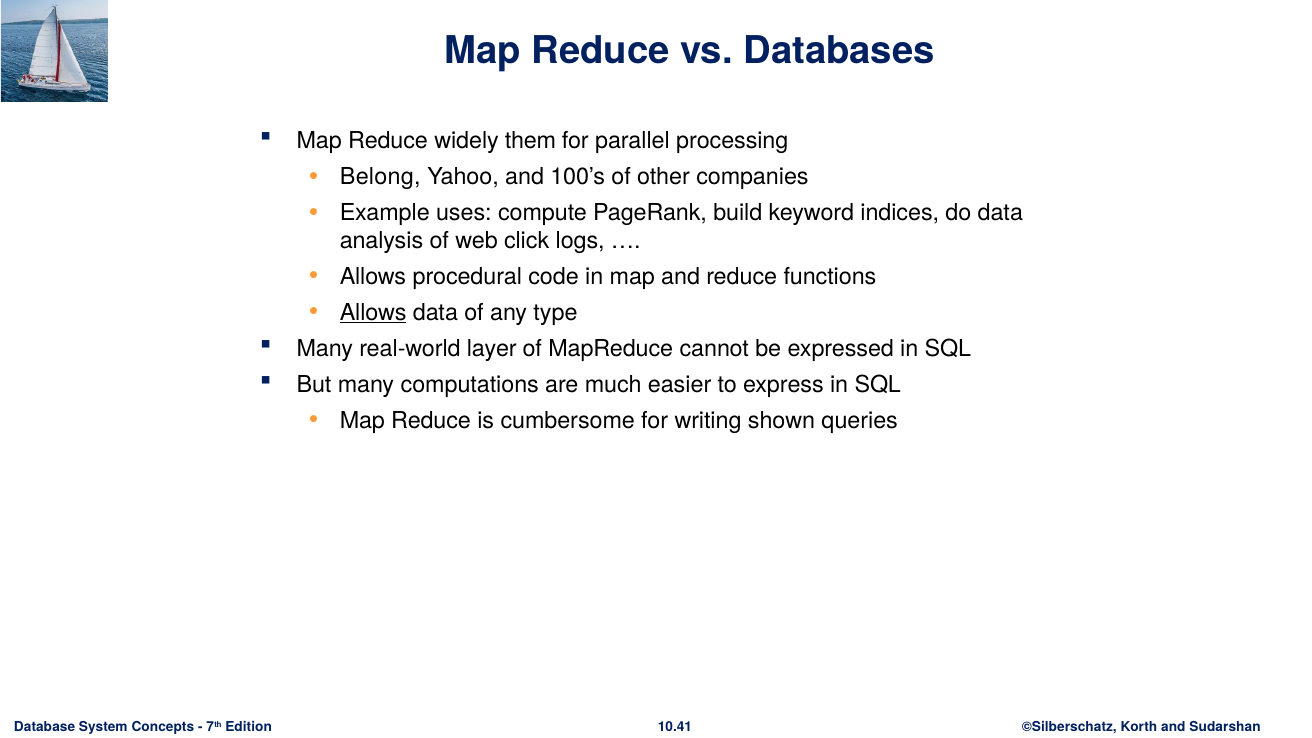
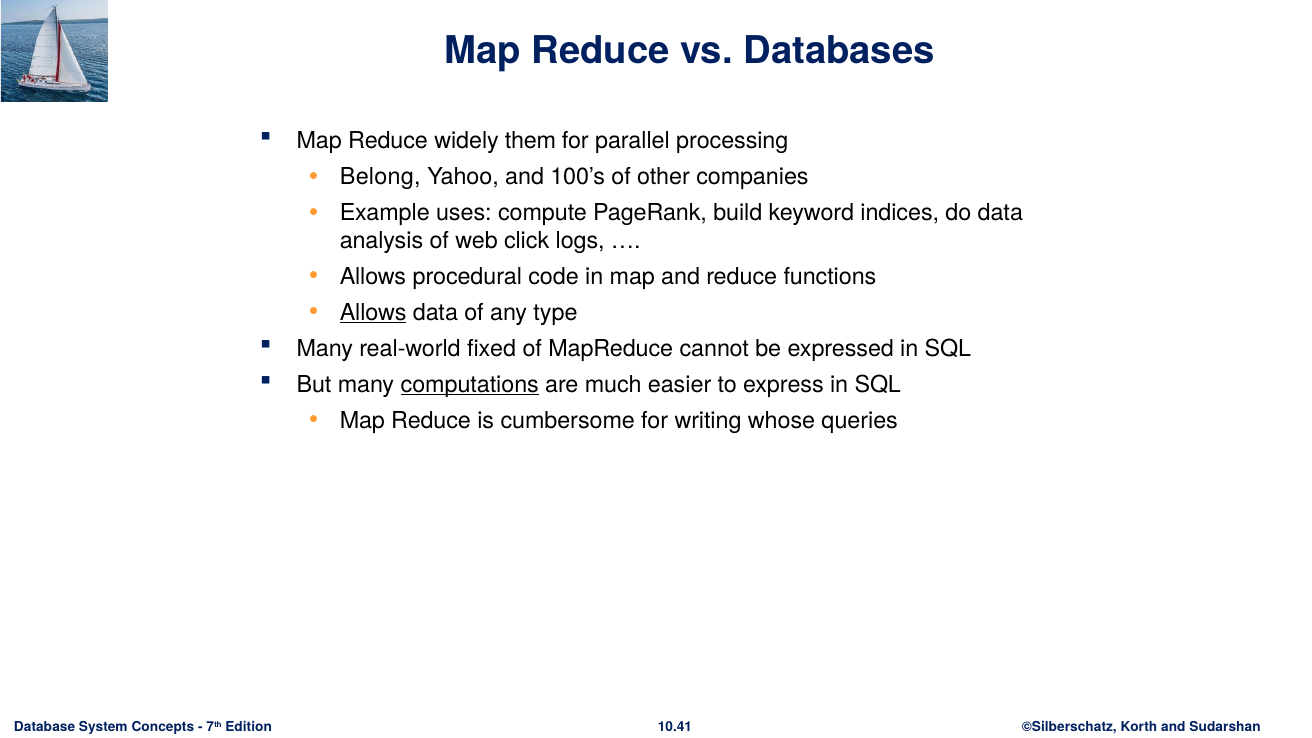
layer: layer -> fixed (492, 349)
computations underline: none -> present (470, 385)
shown: shown -> whose (782, 421)
